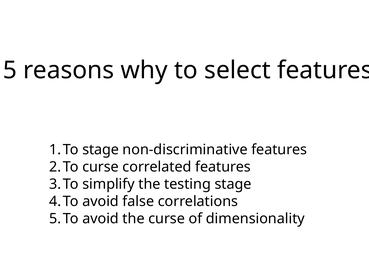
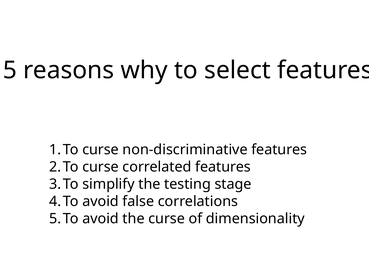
stage: stage -> curse (101, 149)
